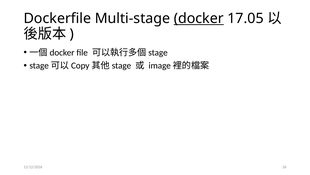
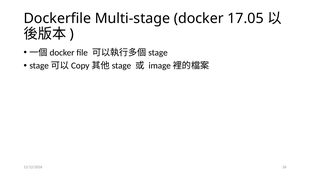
docker underline: present -> none (199, 18)
